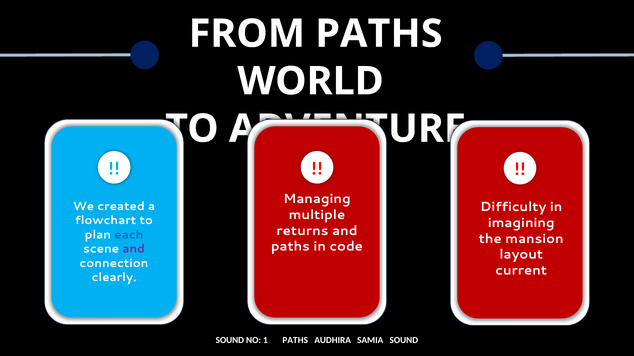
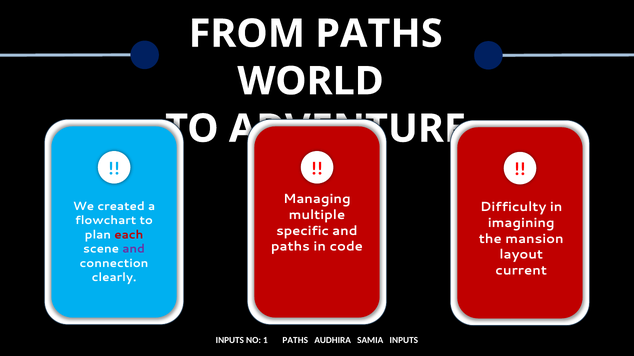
returns: returns -> specific (303, 231)
each colour: blue -> red (129, 235)
SOUND: SOUND -> INPUTS (230, 341)
SAMIA SOUND: SOUND -> INPUTS (404, 341)
